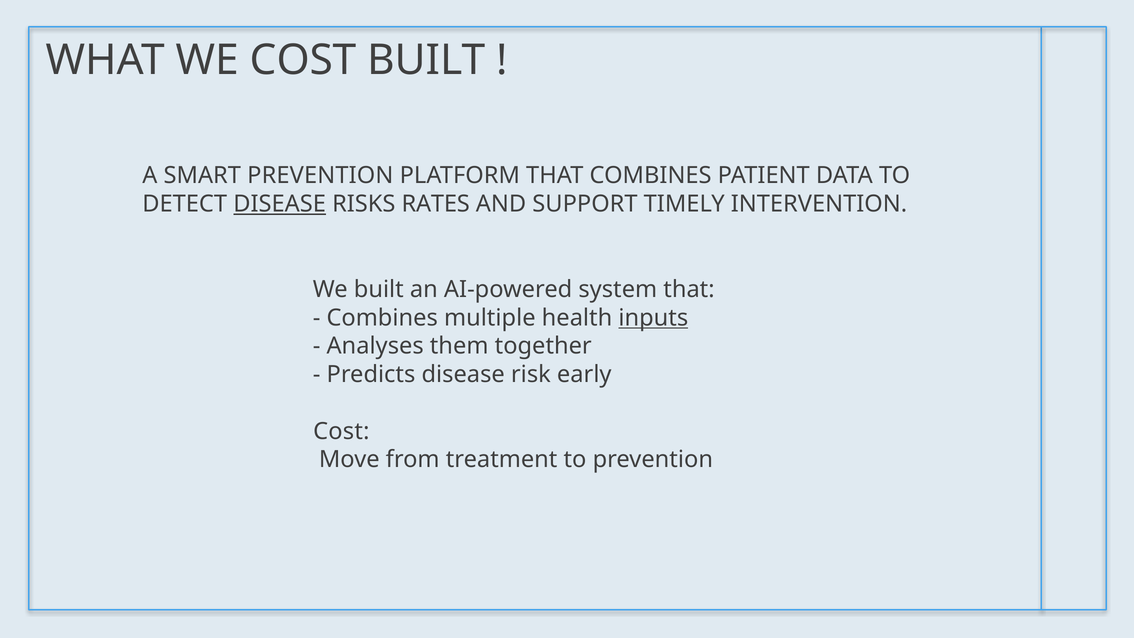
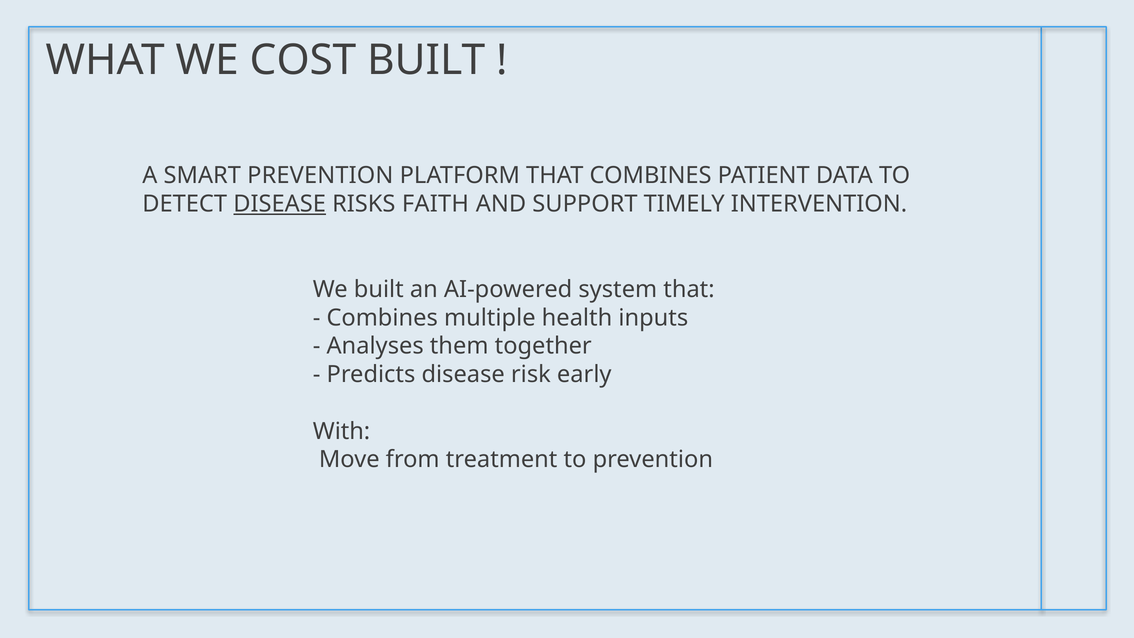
RATES: RATES -> FAITH (435, 204)
inputs underline: present -> none (653, 318)
Cost: Cost -> With (341, 431)
